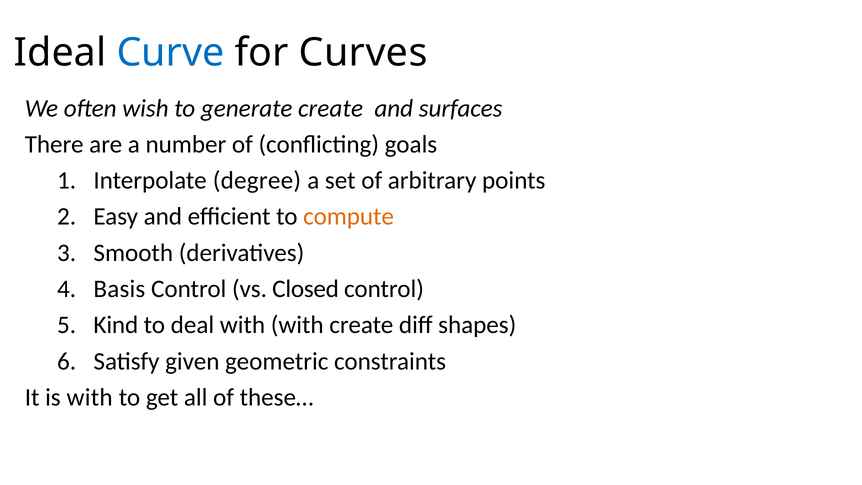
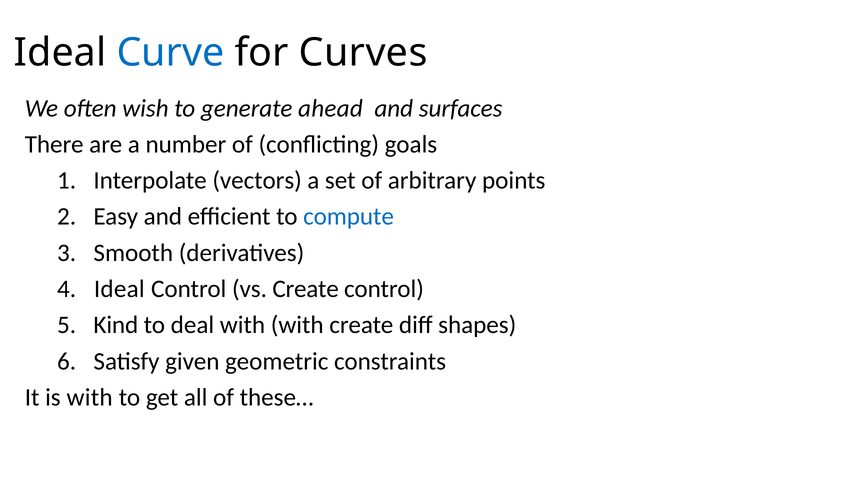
generate create: create -> ahead (330, 108)
degree: degree -> vectors (257, 180)
compute colour: orange -> blue (349, 217)
Basis: Basis -> Ideal (119, 289)
vs Closed: Closed -> Create (306, 289)
